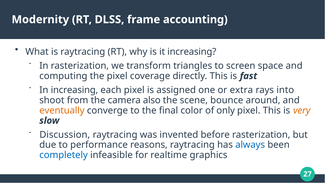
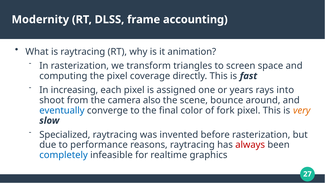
it increasing: increasing -> animation (192, 52)
extra: extra -> years (241, 90)
eventually colour: orange -> blue (62, 110)
only: only -> fork (226, 110)
Discussion: Discussion -> Specialized (65, 135)
always colour: blue -> red (250, 145)
